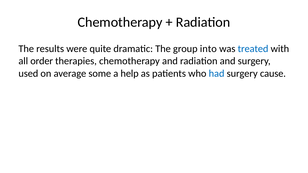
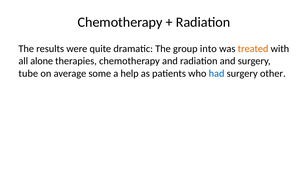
treated colour: blue -> orange (253, 49)
order: order -> alone (42, 61)
used: used -> tube (28, 73)
cause: cause -> other (273, 73)
